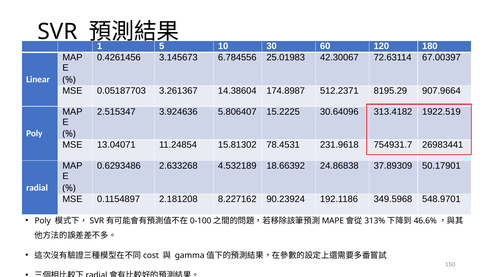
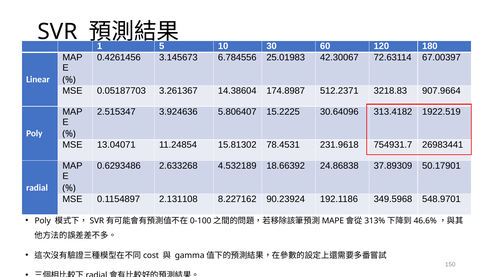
8195.29: 8195.29 -> 3218.83 (390, 91)
2.181208: 2.181208 -> 2.131108 (178, 199)
